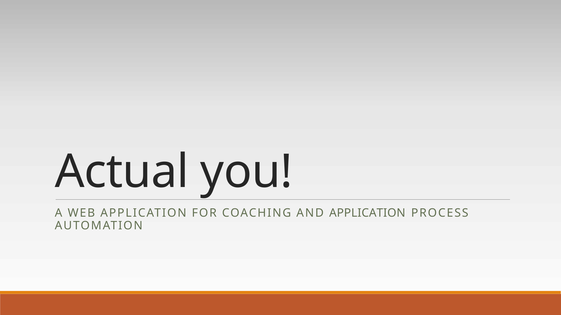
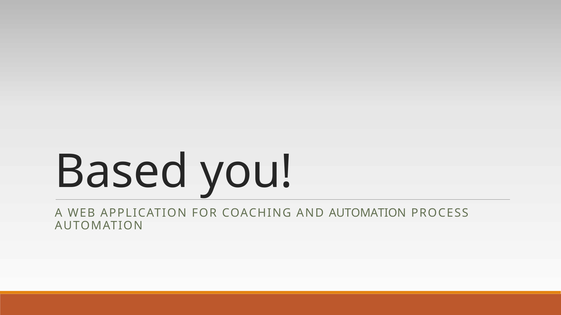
Actual: Actual -> Based (122, 172)
AND APPLICATION: APPLICATION -> AUTOMATION (367, 213)
